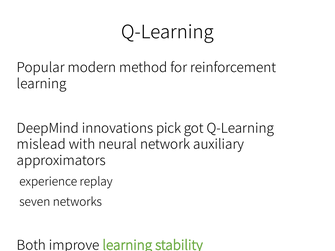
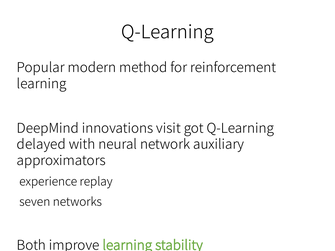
pick: pick -> visit (168, 128)
mislead: mislead -> delayed (41, 145)
